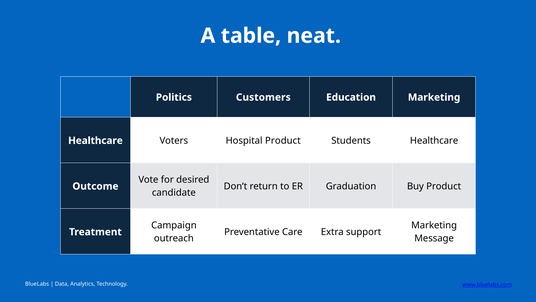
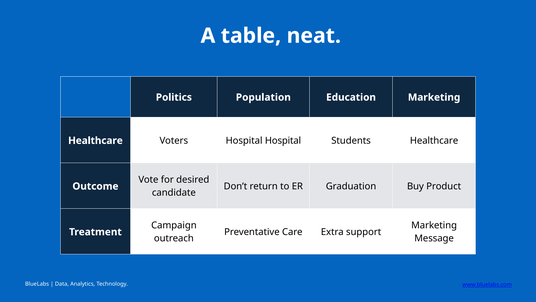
Customers: Customers -> Population (263, 97)
Hospital Product: Product -> Hospital (283, 140)
